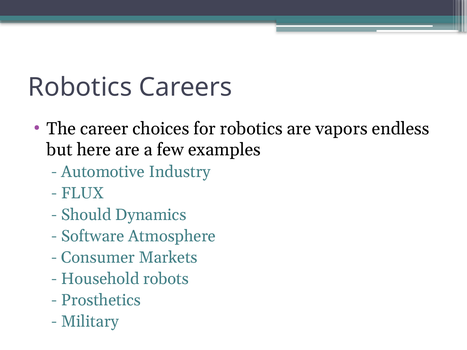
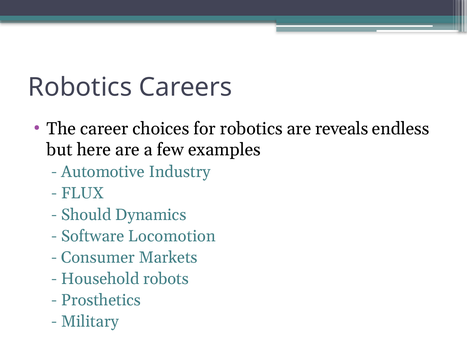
vapors: vapors -> reveals (342, 129)
Atmosphere: Atmosphere -> Locomotion (172, 236)
